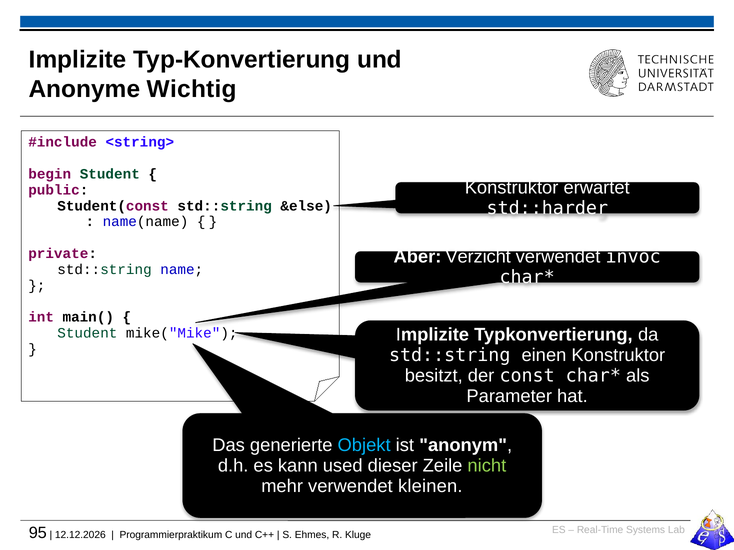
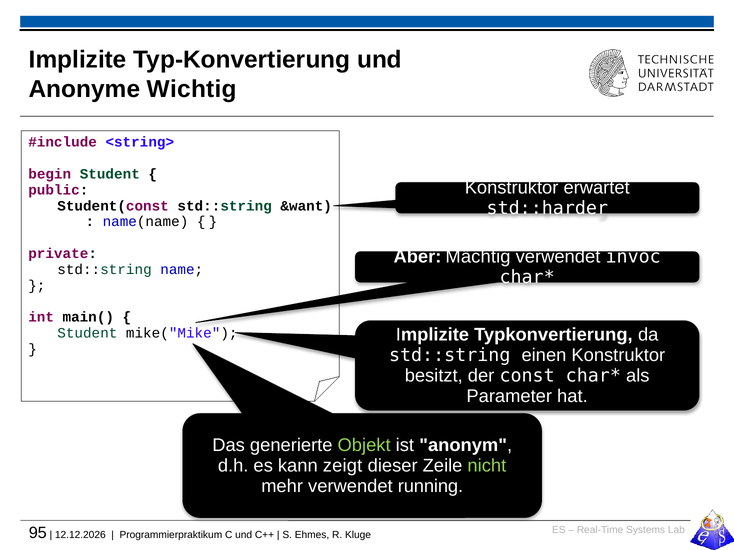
&else: &else -> &want (306, 206)
Verzicht: Verzicht -> Mächtig (478, 257)
Objekt colour: light blue -> light green (364, 446)
used: used -> zeigt (343, 466)
kleinen: kleinen -> running (430, 487)
